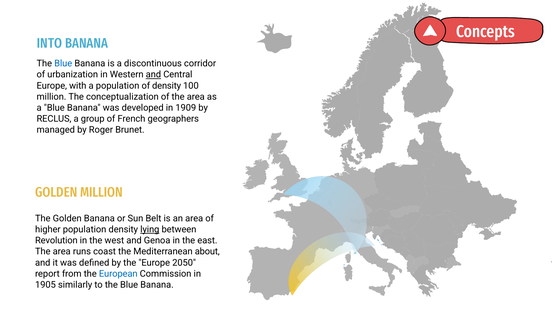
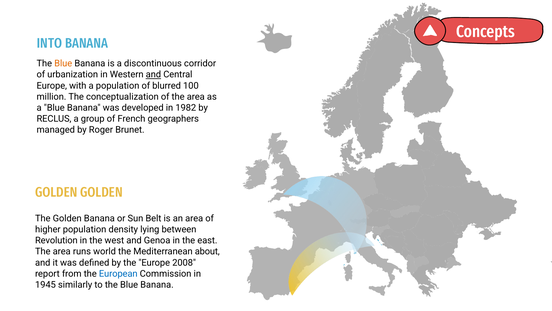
Blue colour: blue -> orange (63, 63)
of density: density -> blurred (167, 86)
1909: 1909 -> 1982 (186, 108)
GOLDEN MILLION: MILLION -> GOLDEN (101, 192)
lying underline: present -> none (150, 229)
coast: coast -> world (105, 251)
2050: 2050 -> 2008 (184, 262)
1905: 1905 -> 1945 (45, 284)
